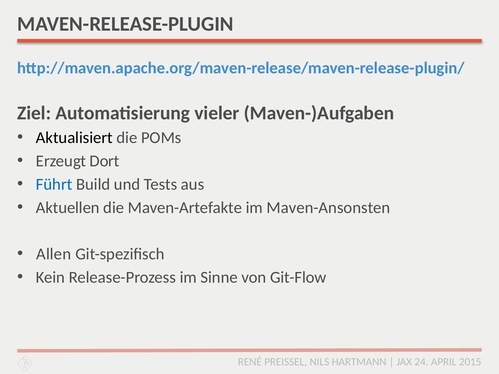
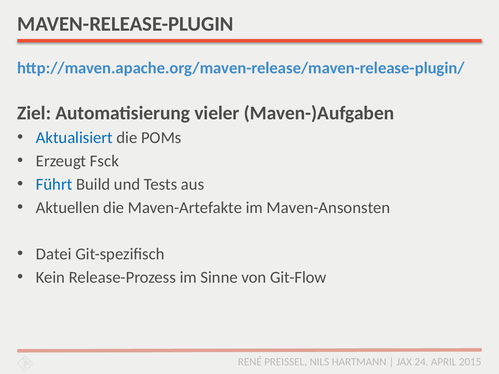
Aktualisiert colour: black -> blue (74, 138)
Dort: Dort -> Fsck (104, 161)
Allen: Allen -> Datei (54, 254)
